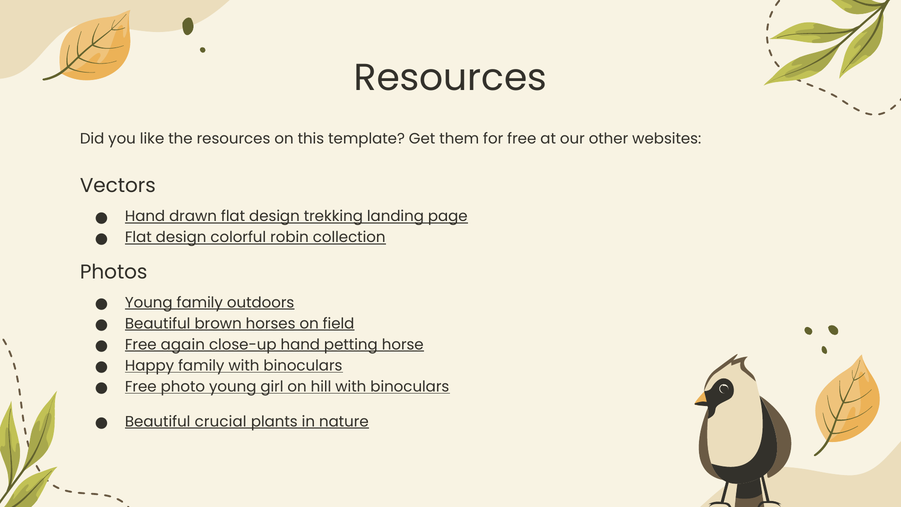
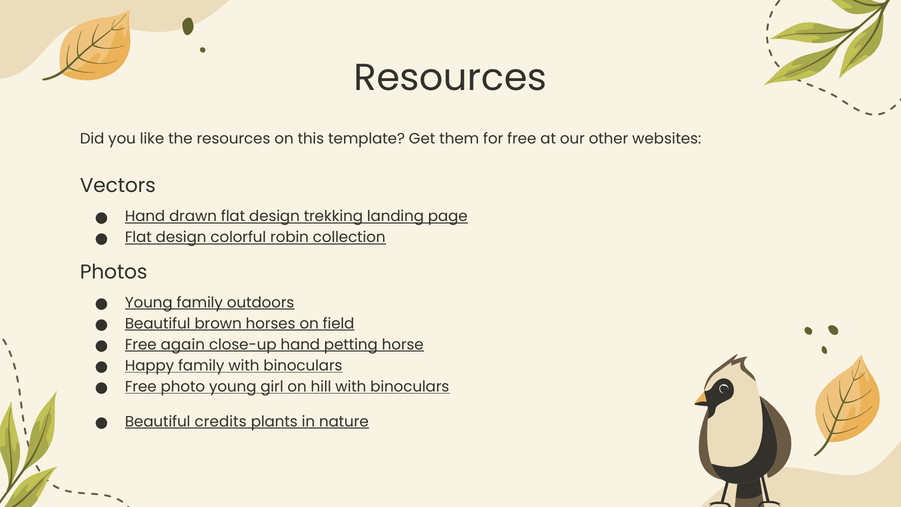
crucial: crucial -> credits (221, 422)
